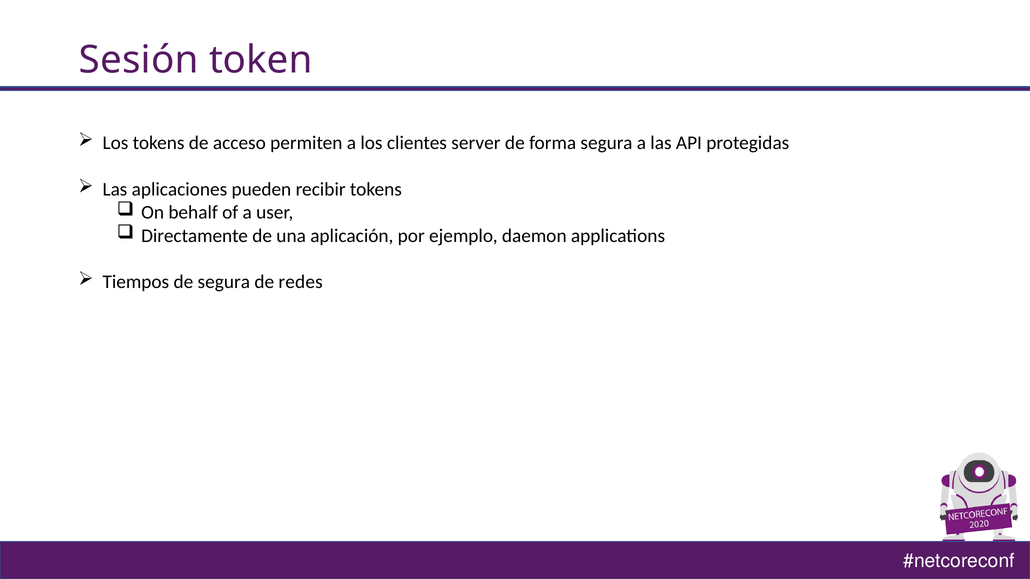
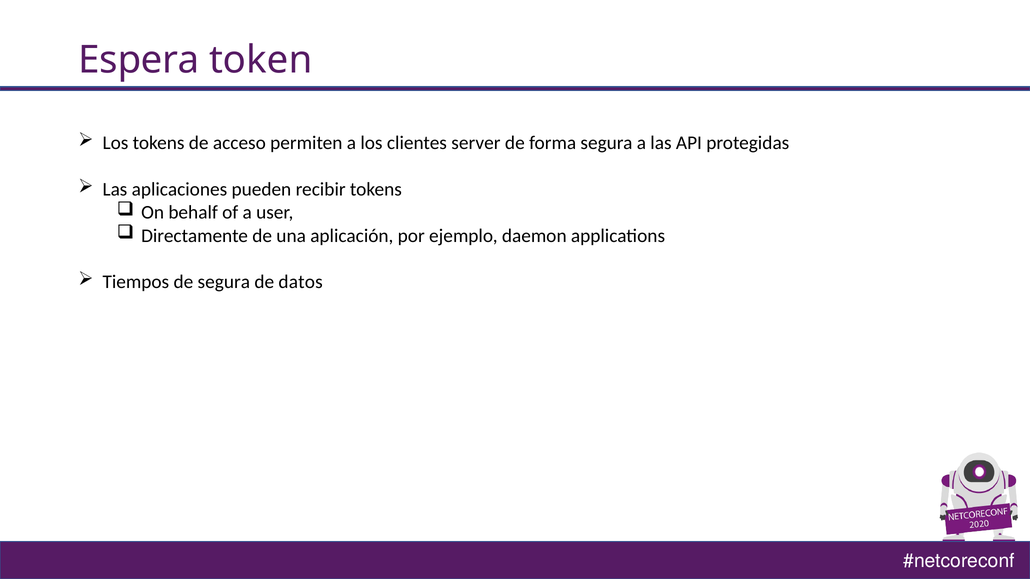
Sesión: Sesión -> Espera (139, 60)
redes: redes -> datos (301, 282)
